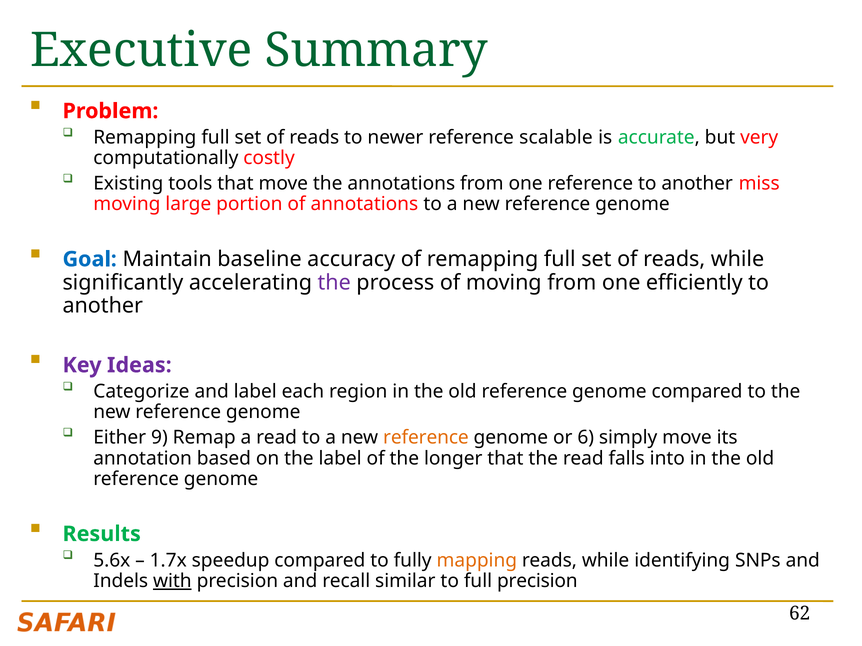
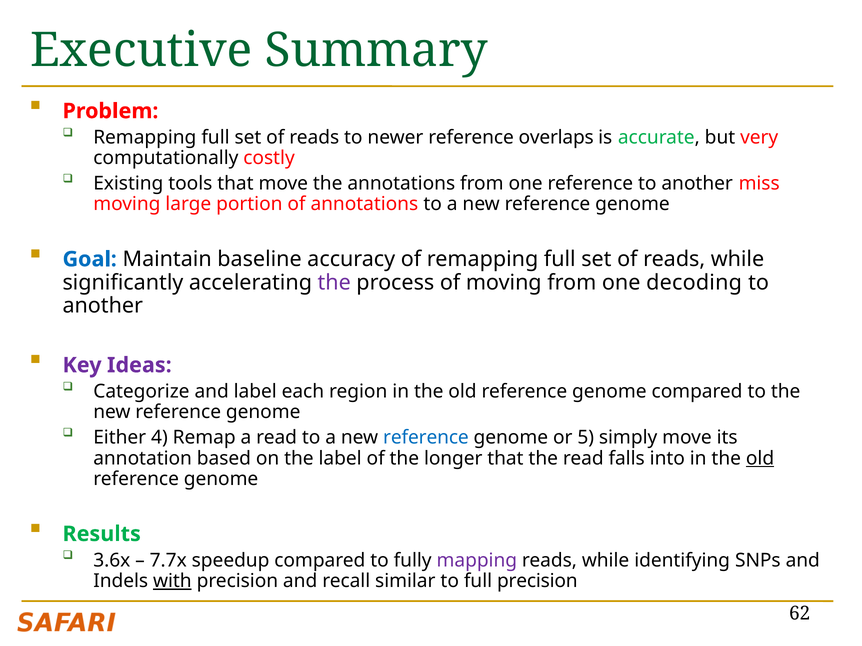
scalable: scalable -> overlaps (556, 138)
efficiently: efficiently -> decoding (694, 283)
9: 9 -> 4 (159, 438)
reference colour: orange -> blue (426, 438)
6: 6 -> 5 (586, 438)
old underline: none -> present (760, 459)
5.6x: 5.6x -> 3.6x (112, 561)
1.7x: 1.7x -> 7.7x (168, 561)
mapping colour: orange -> purple (477, 561)
